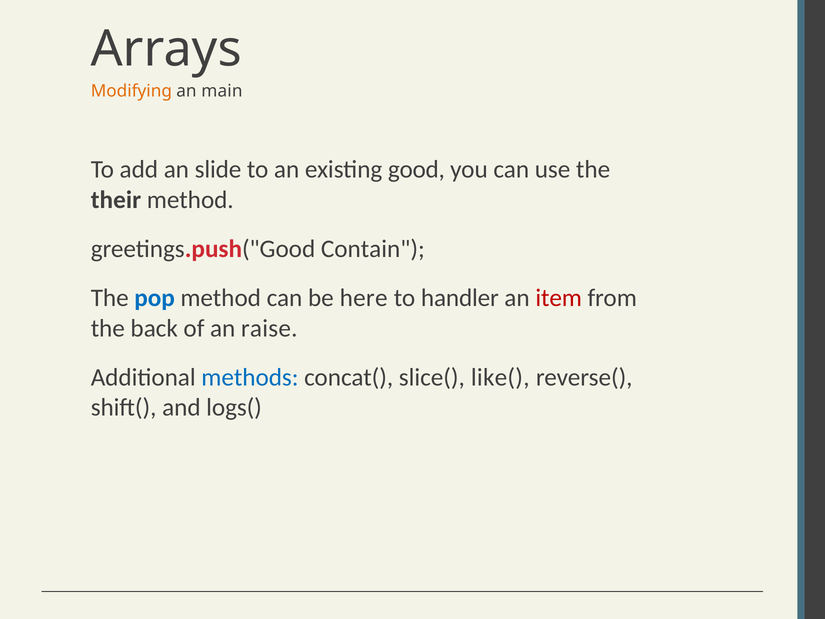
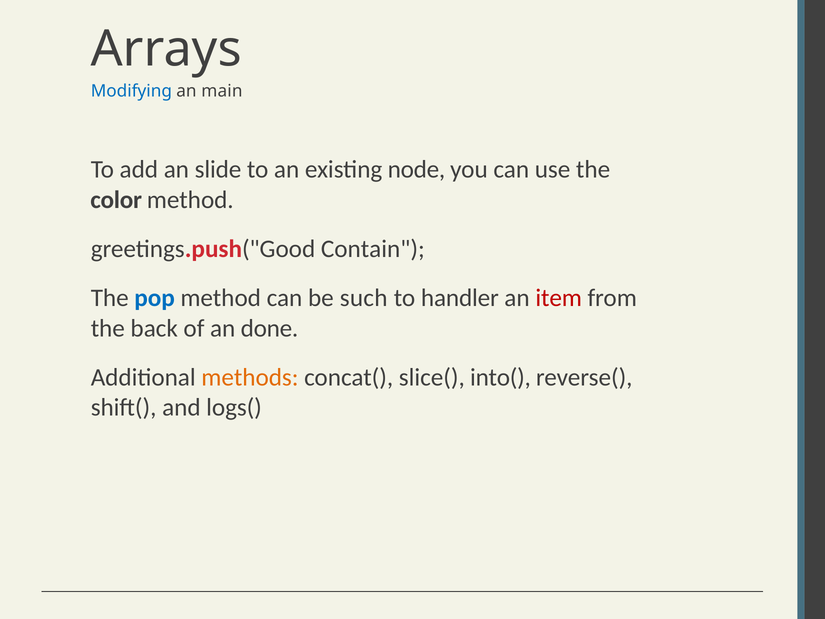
Modifying colour: orange -> blue (131, 91)
good: good -> node (416, 170)
their: their -> color (116, 200)
here: here -> such (364, 298)
raise: raise -> done (269, 328)
methods colour: blue -> orange (250, 377)
like(: like( -> into( (500, 377)
